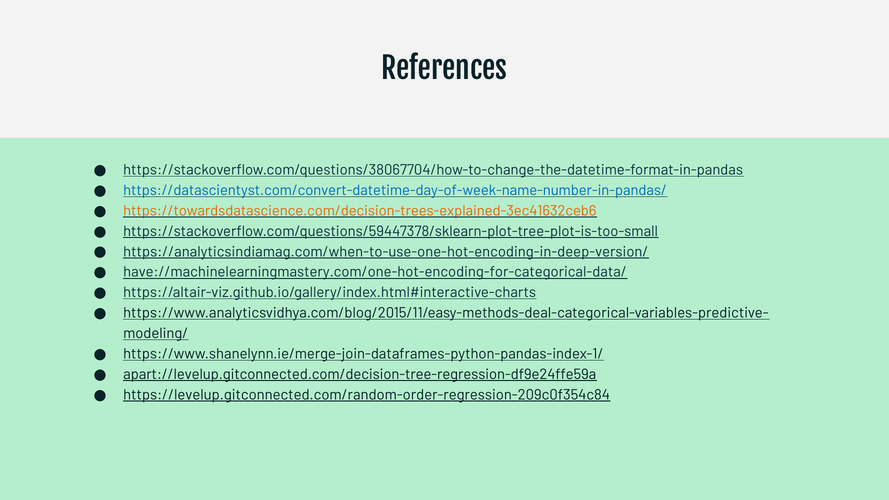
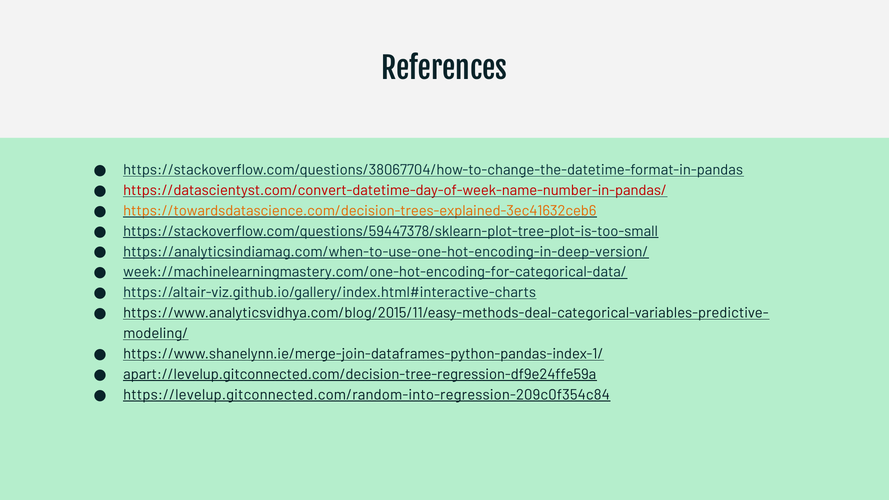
https://datascientyst.com/convert-datetime-day-of-week-name-number-in-pandas/ colour: blue -> red (395, 190)
have://machinelearningmastery.com/one-hot-encoding-for-categorical-data/: have://machinelearningmastery.com/one-hot-encoding-for-categorical-data/ -> week://machinelearningmastery.com/one-hot-encoding-for-categorical-data/ (375, 272)
https://levelup.gitconnected.com/random-order-regression-209c0f354c84: https://levelup.gitconnected.com/random-order-regression-209c0f354c84 -> https://levelup.gitconnected.com/random-into-regression-209c0f354c84 (367, 395)
